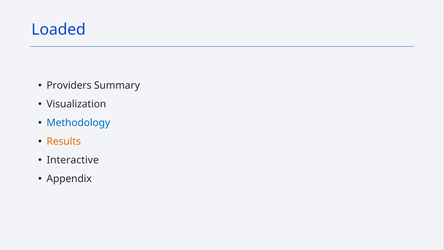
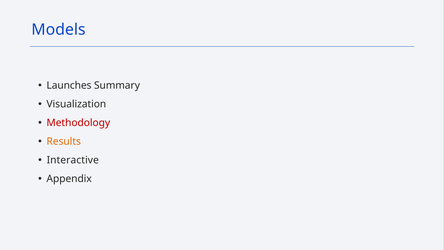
Loaded: Loaded -> Models (58, 30)
Providers: Providers -> Launches (69, 85)
Methodology colour: blue -> red (78, 123)
